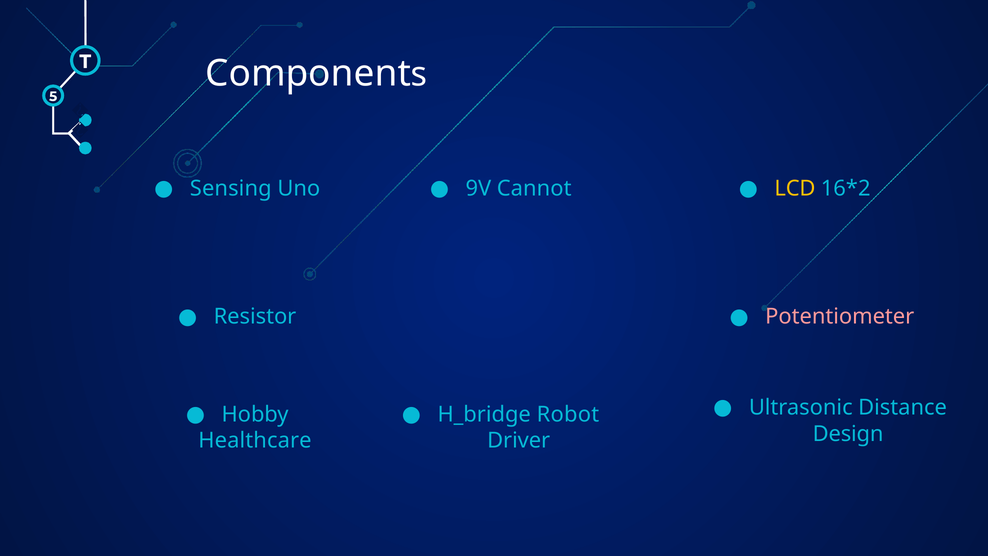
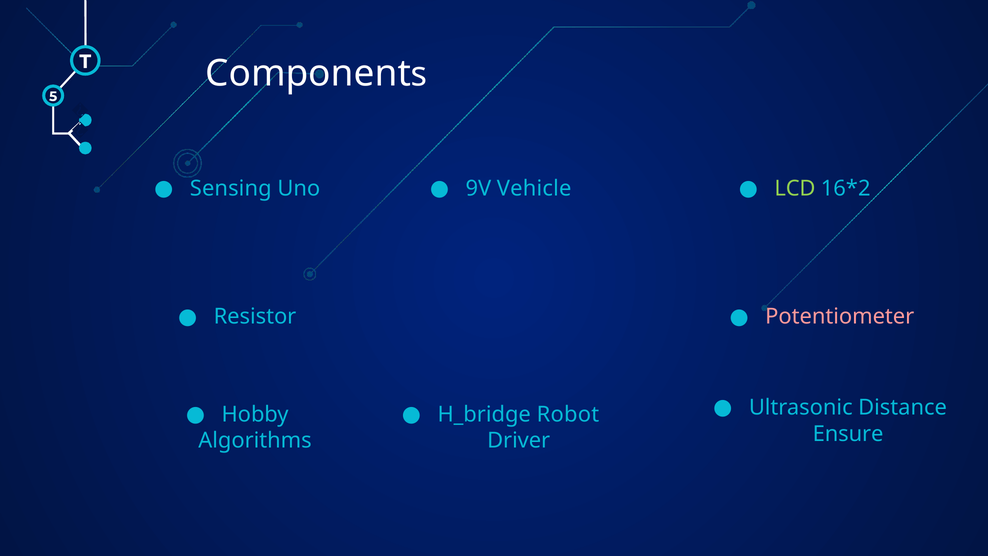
Cannot: Cannot -> Vehicle (534, 188)
LCD colour: yellow -> light green (795, 188)
Design: Design -> Ensure (848, 434)
Healthcare: Healthcare -> Algorithms (255, 441)
